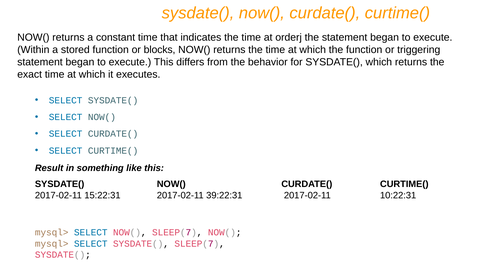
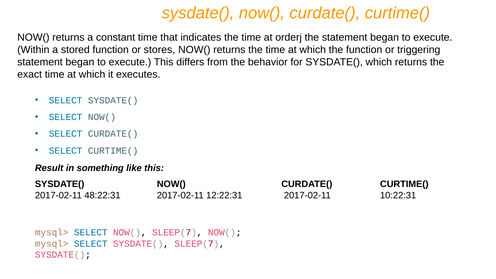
blocks: blocks -> stores (159, 50)
15:22:31: 15:22:31 -> 48:22:31 (102, 195)
39:22:31: 39:22:31 -> 12:22:31 (224, 195)
